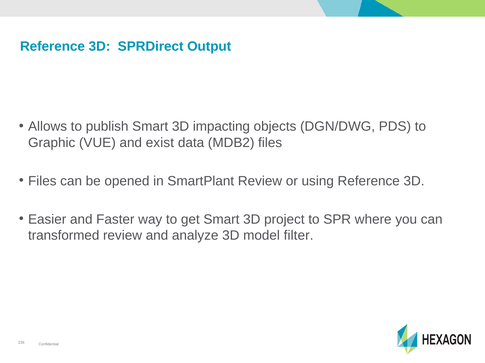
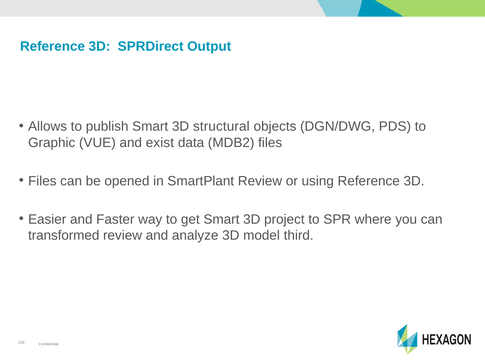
impacting: impacting -> structural (221, 127)
filter: filter -> third (299, 236)
